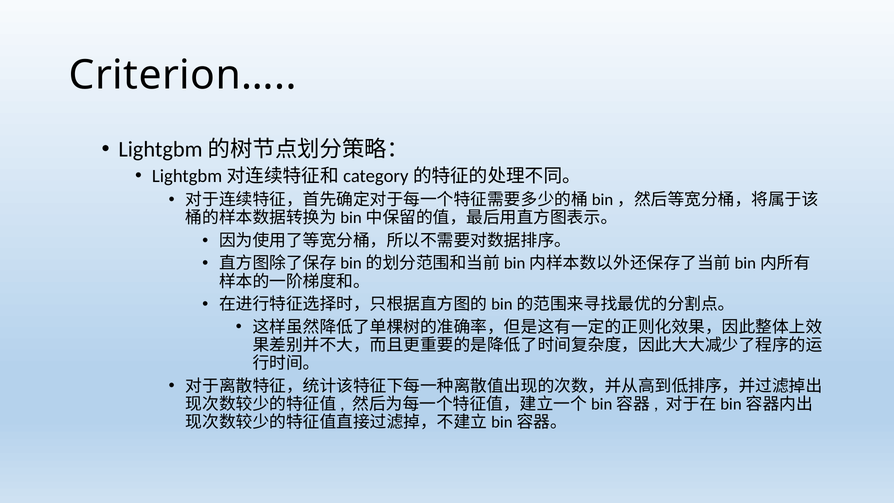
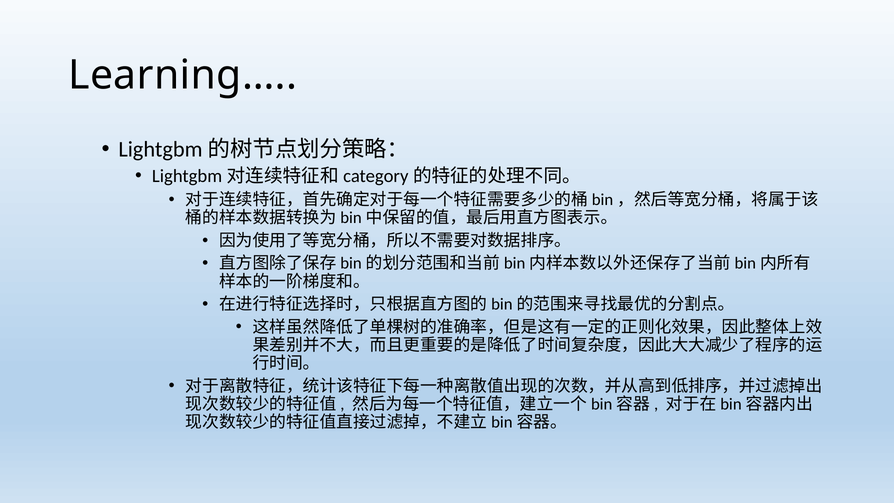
Criterion…: Criterion… -> Learning… (183, 75)
